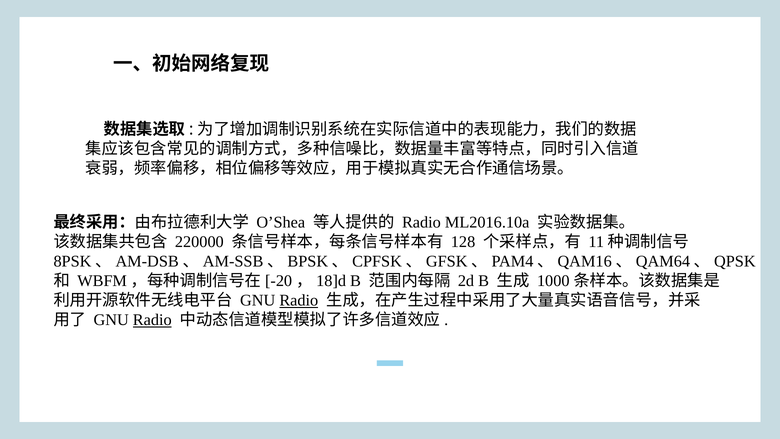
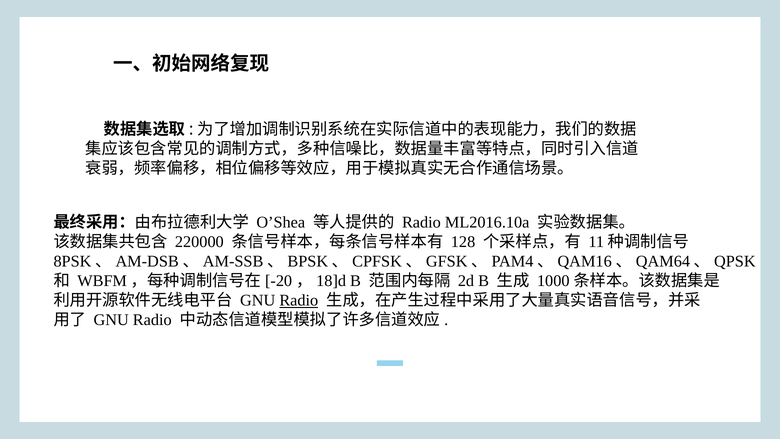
Radio underline: present -> none (152, 320)
